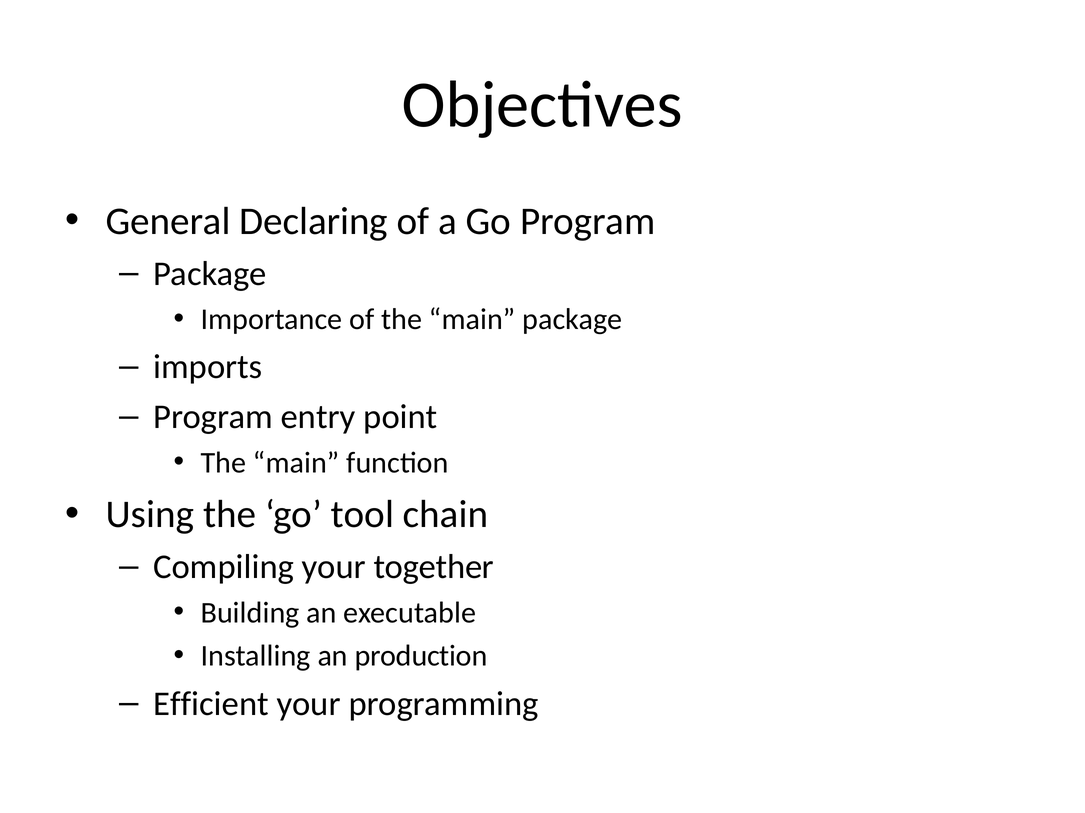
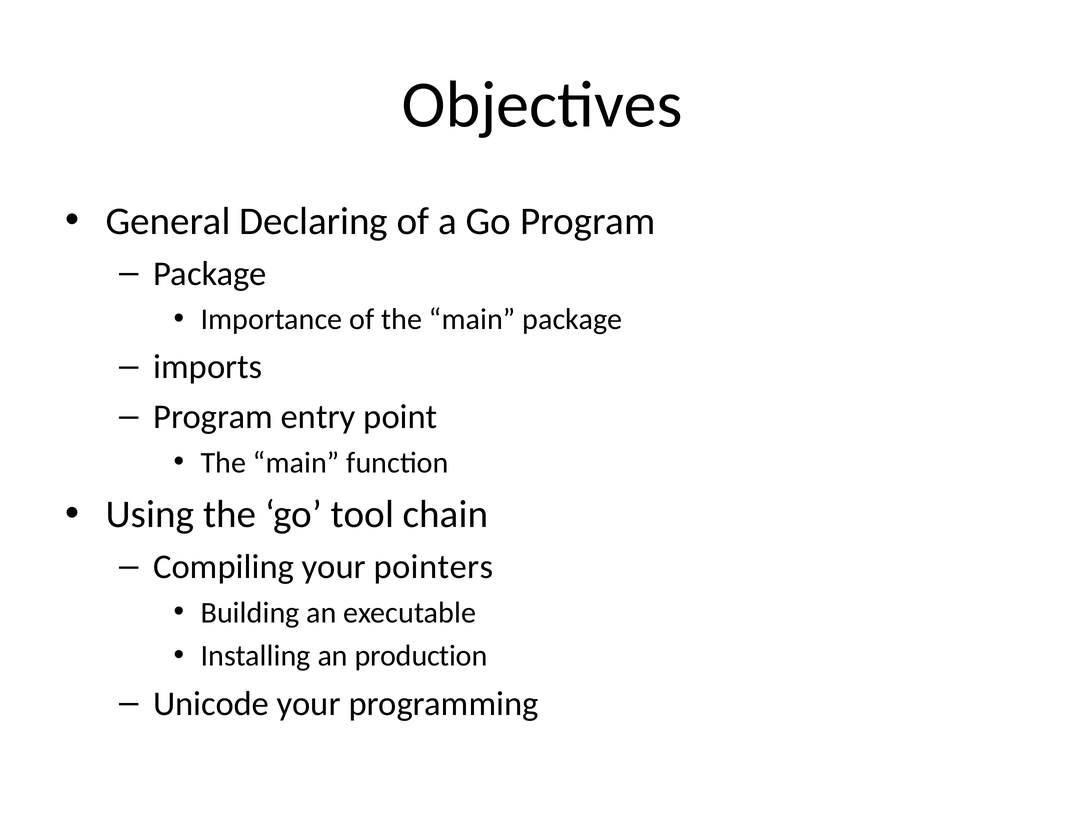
together: together -> pointers (434, 567)
Efficient: Efficient -> Unicode (211, 704)
